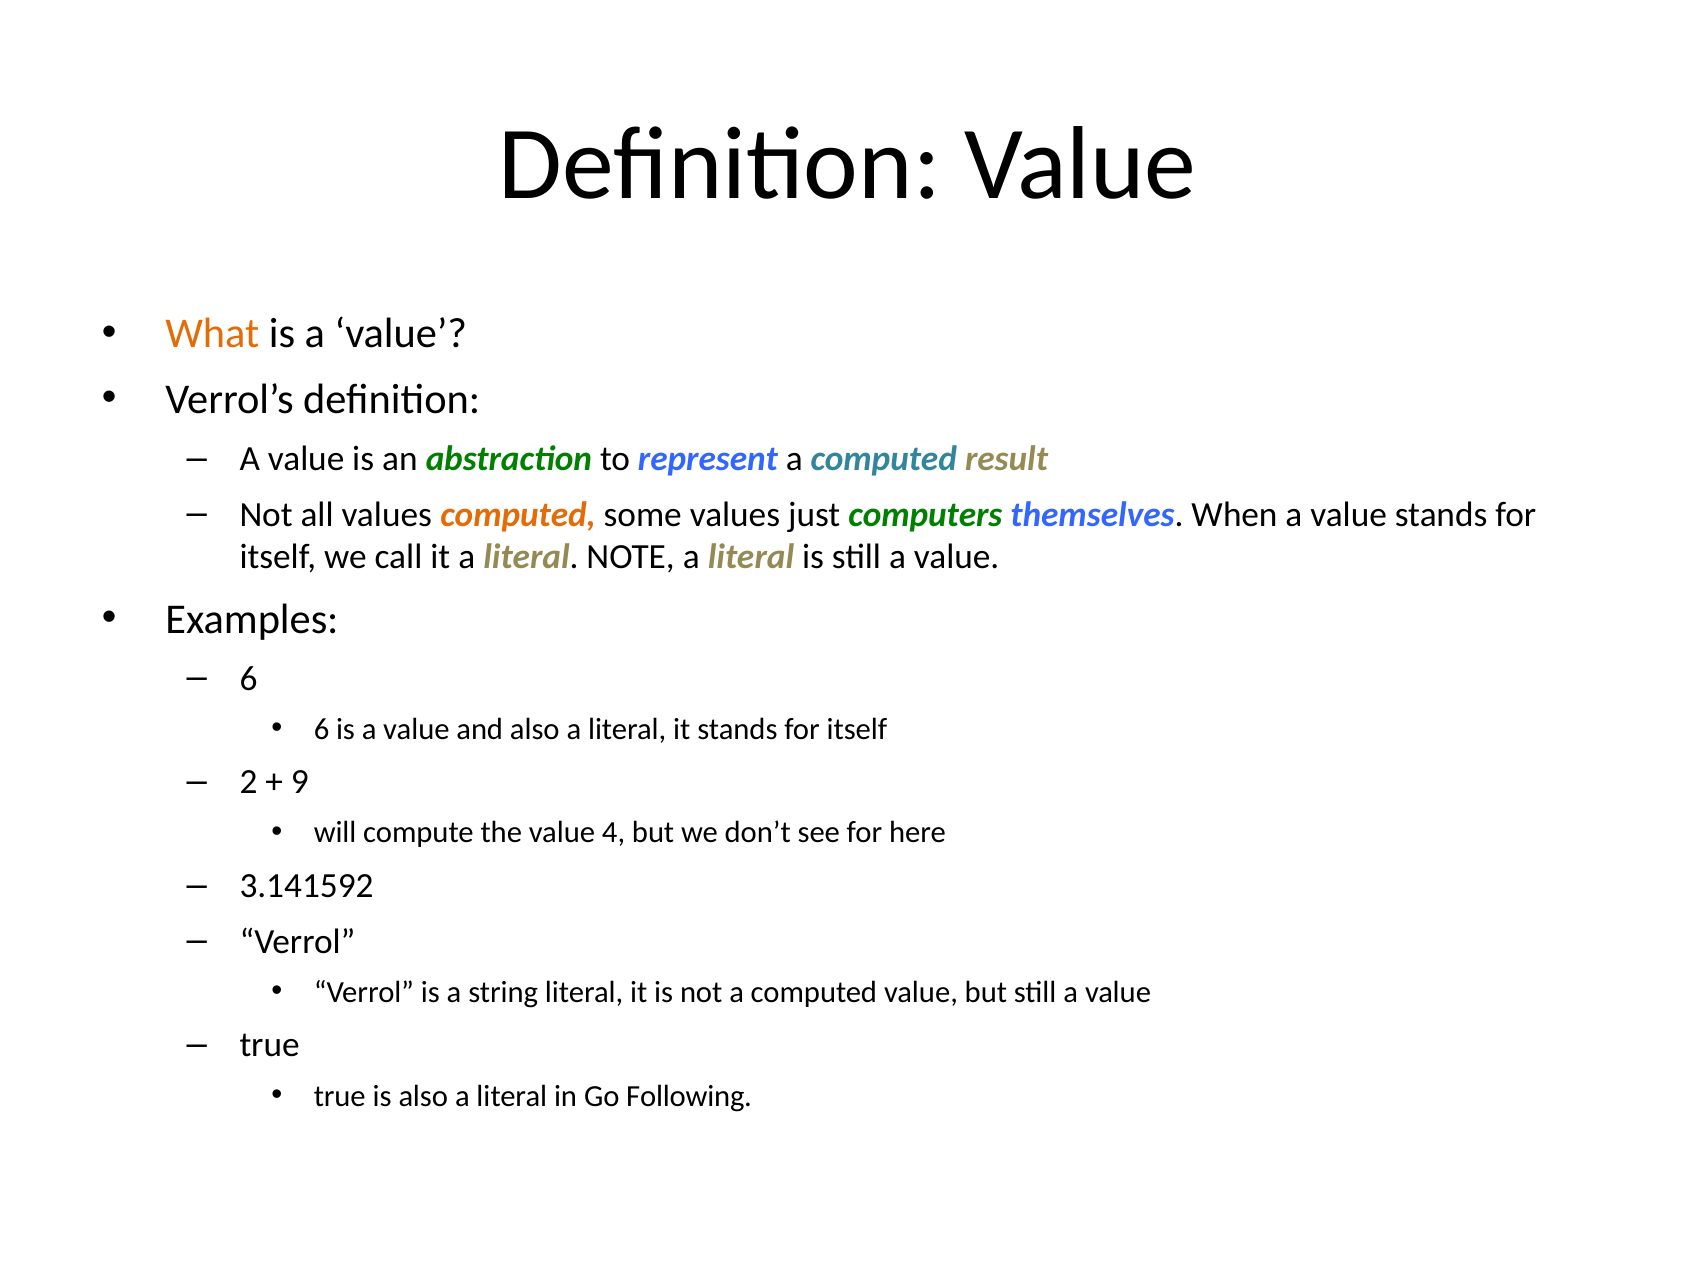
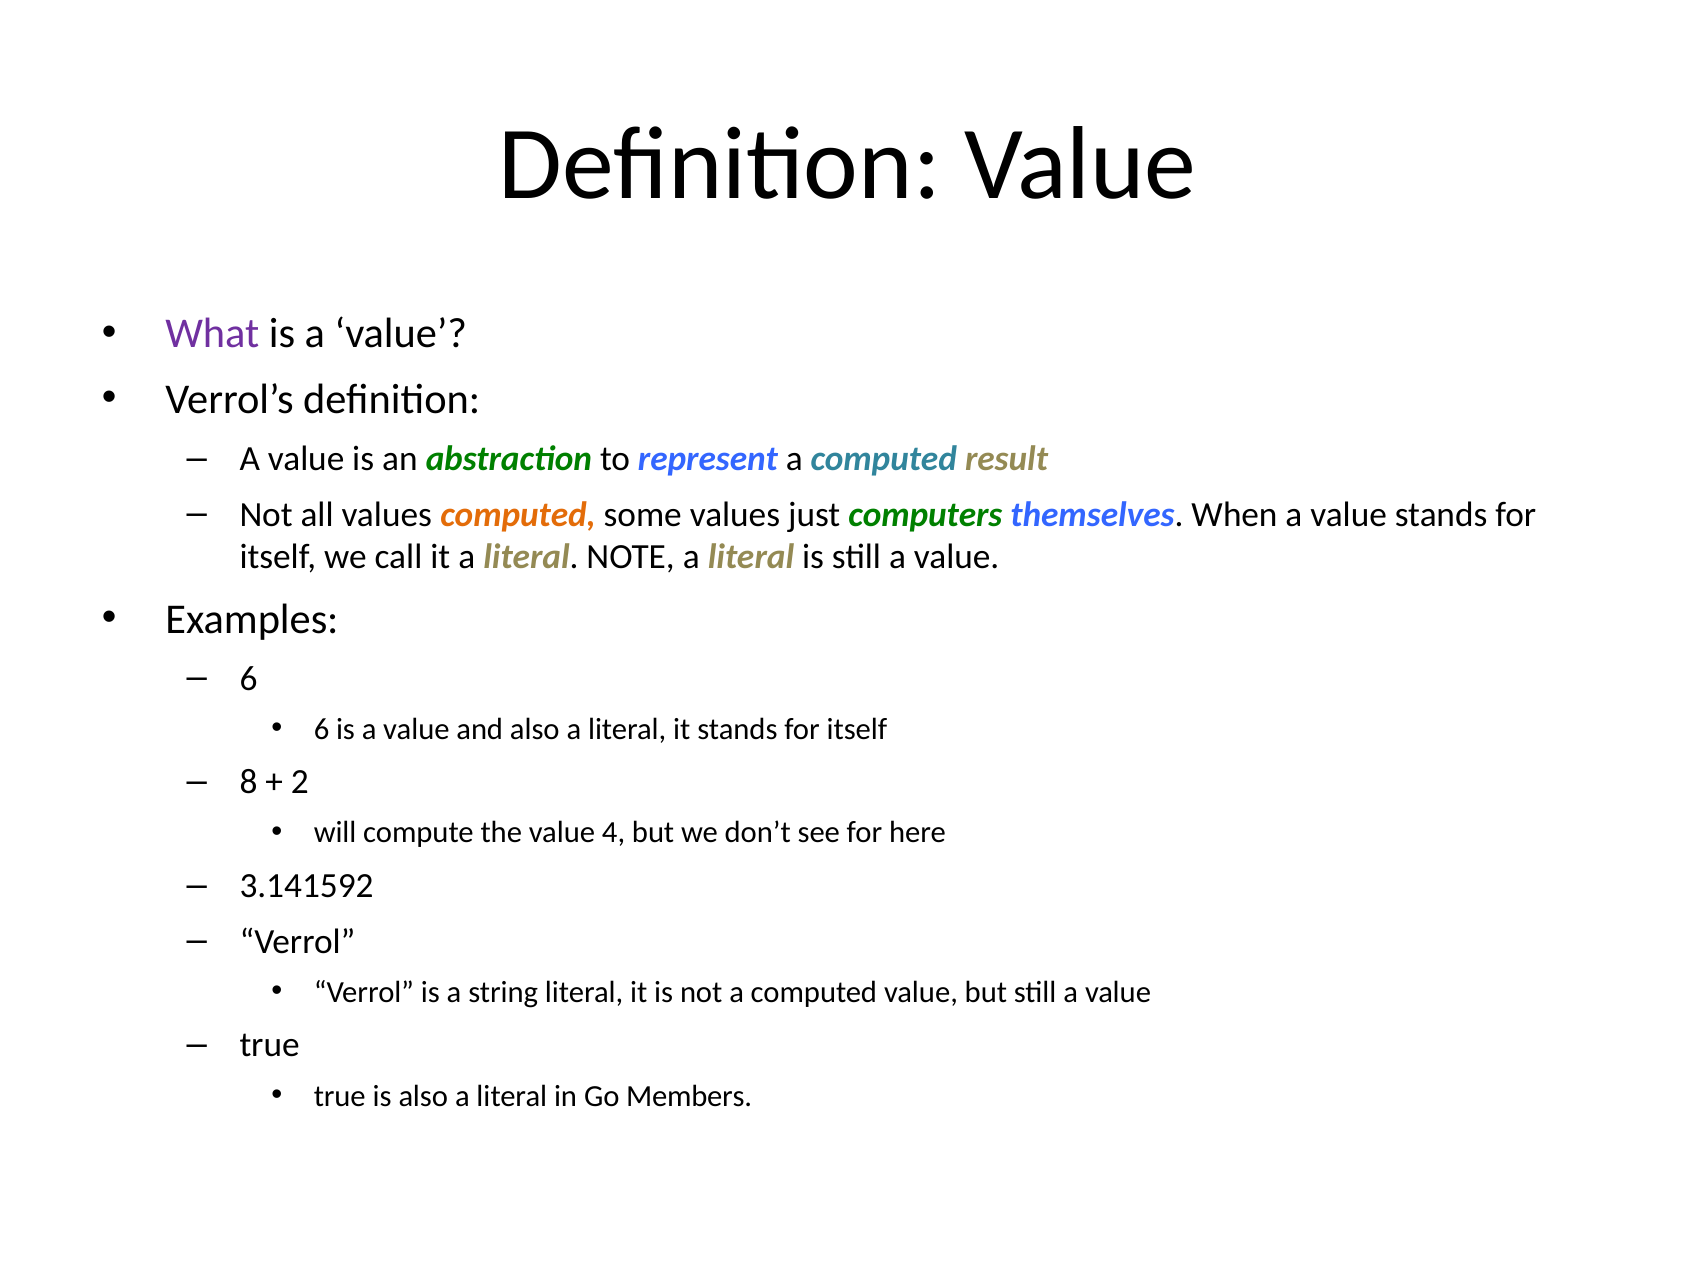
What colour: orange -> purple (212, 334)
2: 2 -> 8 (249, 782)
9: 9 -> 2 (300, 782)
Following: Following -> Members (689, 1096)
